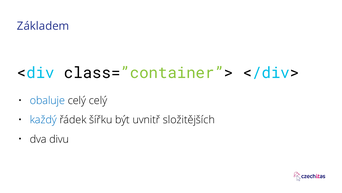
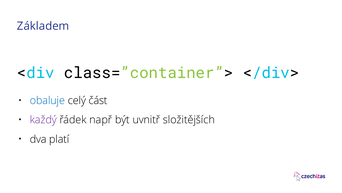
celý celý: celý -> část (98, 100)
každý colour: blue -> purple (43, 120)
šířku: šířku -> např (101, 120)
divu: divu -> platí (59, 139)
